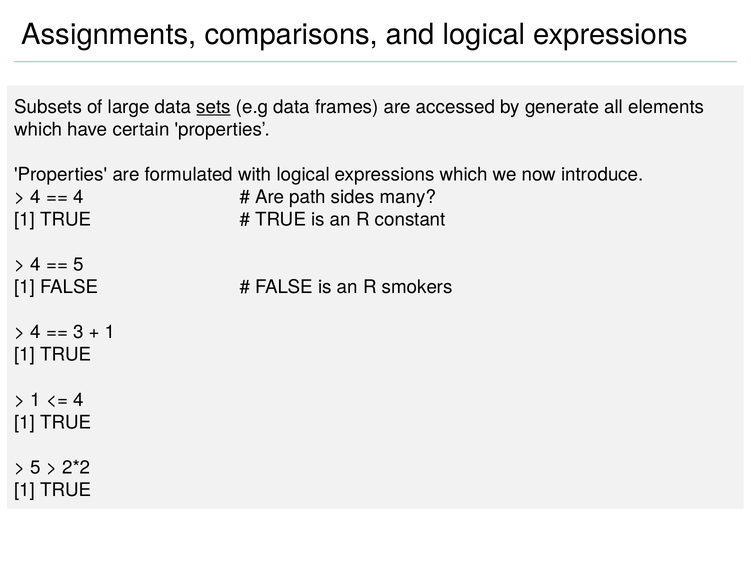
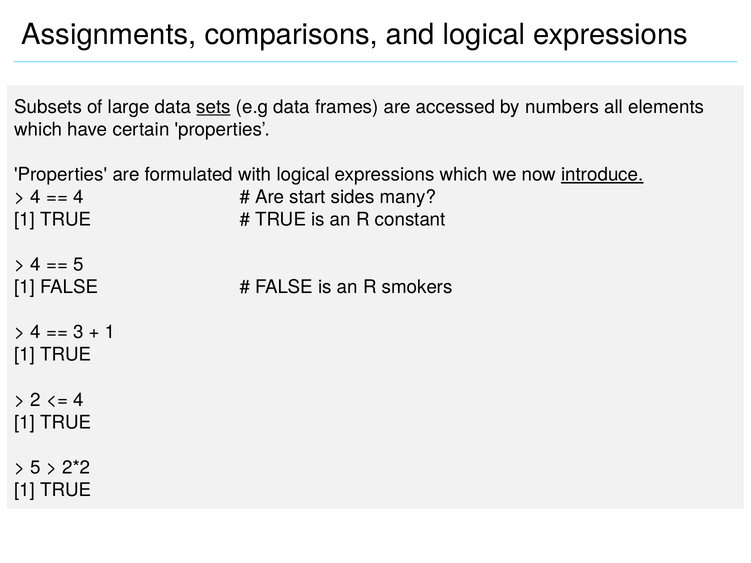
generate: generate -> numbers (562, 107)
introduce underline: none -> present (602, 175)
path: path -> start (308, 197)
1: 1 -> 2 (36, 400)
